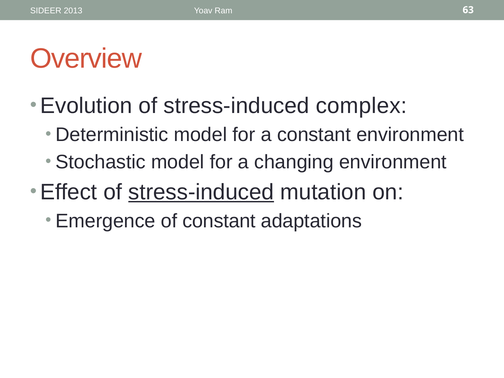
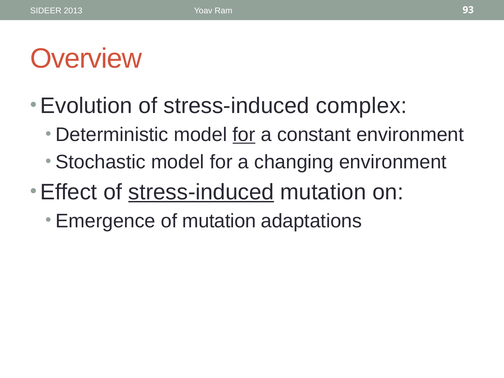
63: 63 -> 93 (468, 10)
for underline: none -> present (244, 135)
of constant: constant -> mutation (219, 221)
